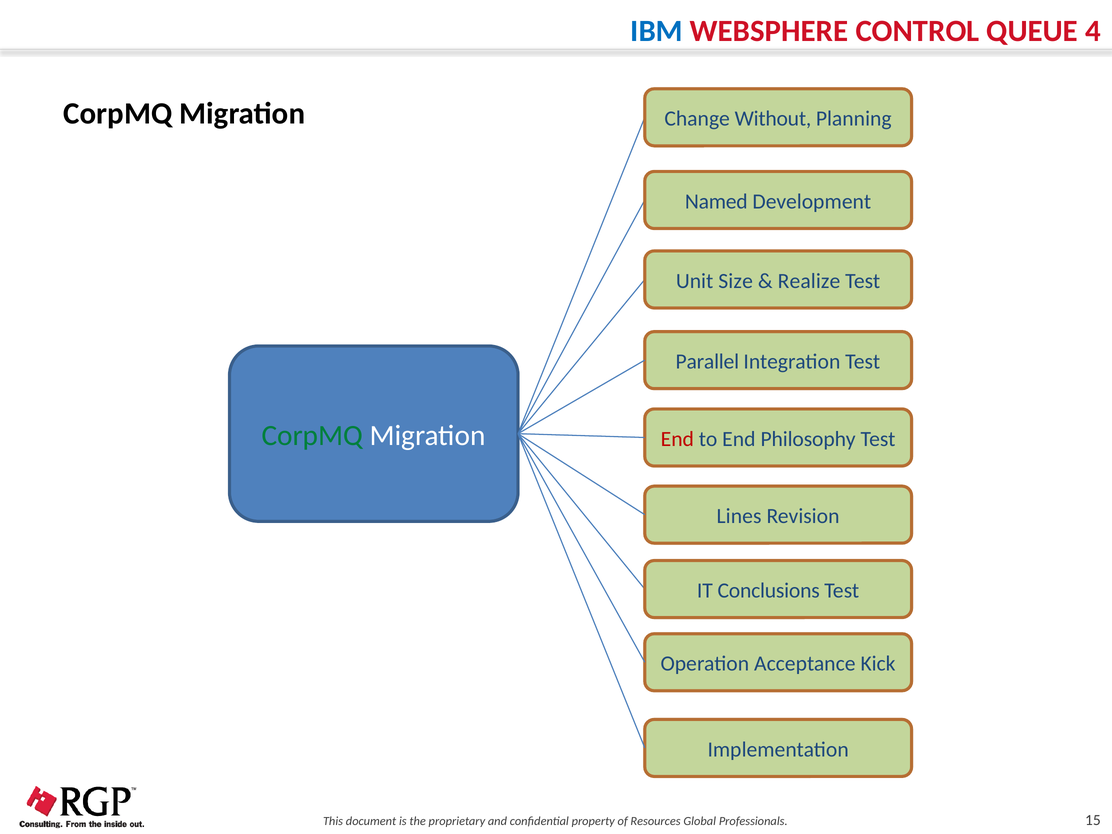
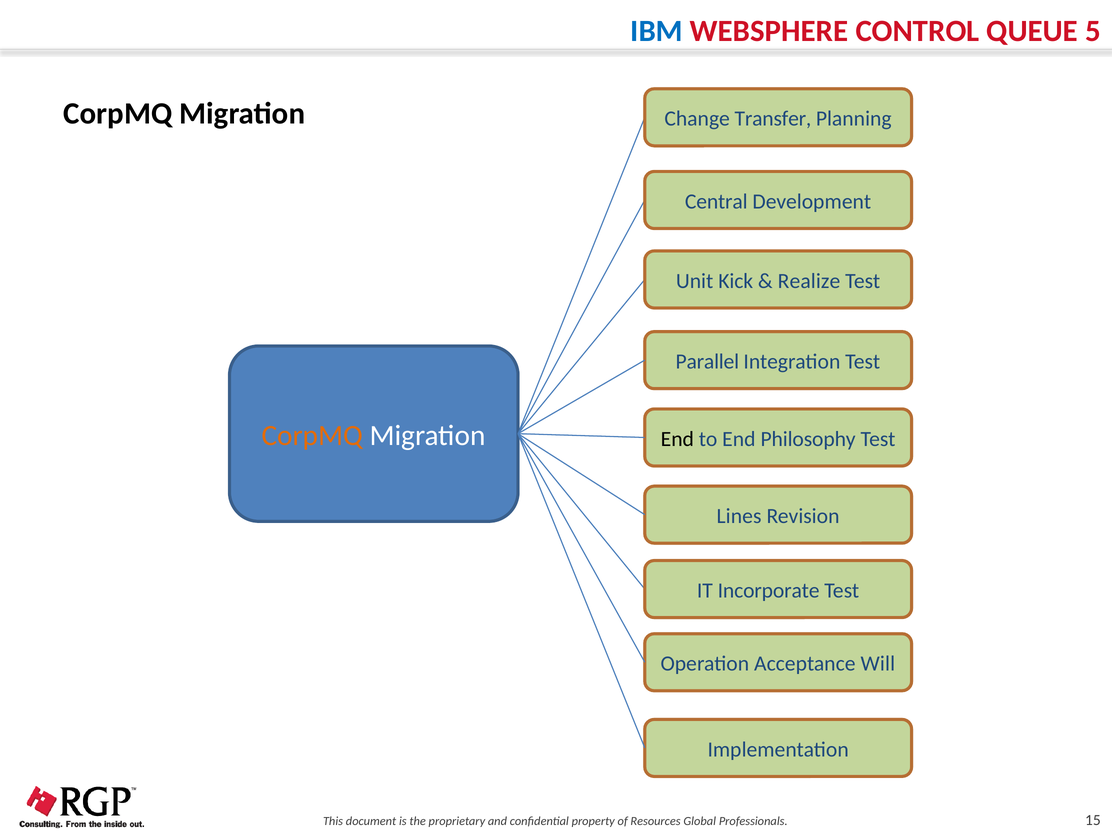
4: 4 -> 5 (1093, 31)
Without: Without -> Transfer (773, 119)
Named: Named -> Central (716, 201)
Size: Size -> Kick (736, 281)
CorpMQ colour: green -> orange (312, 436)
End colour: red -> black (677, 439)
Conclusions: Conclusions -> Incorporate (769, 591)
Kick: Kick -> Will (878, 664)
